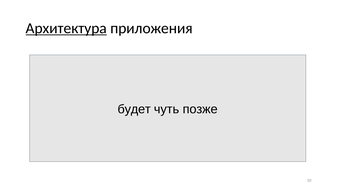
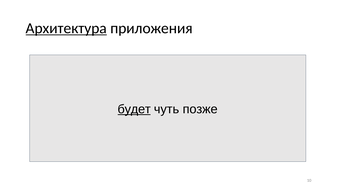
будет underline: none -> present (134, 109)
